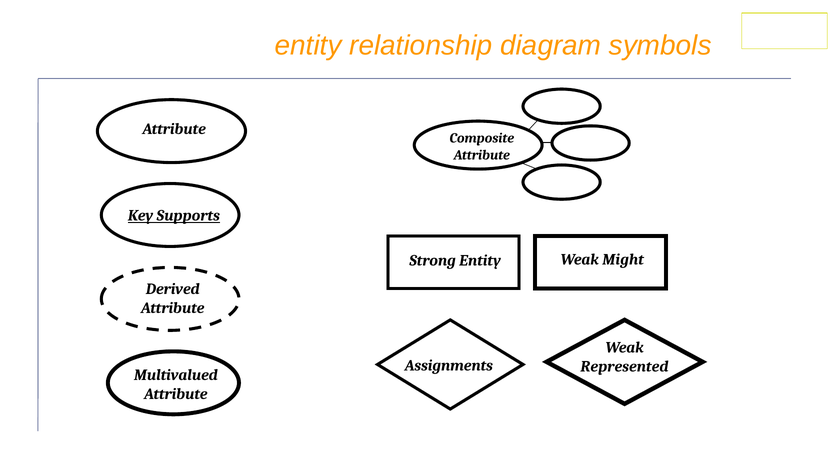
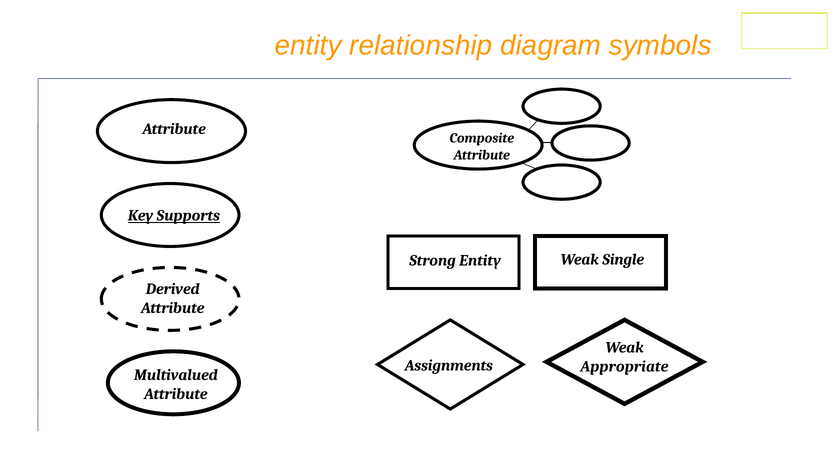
Might: Might -> Single (623, 260)
Represented: Represented -> Appropriate (624, 366)
